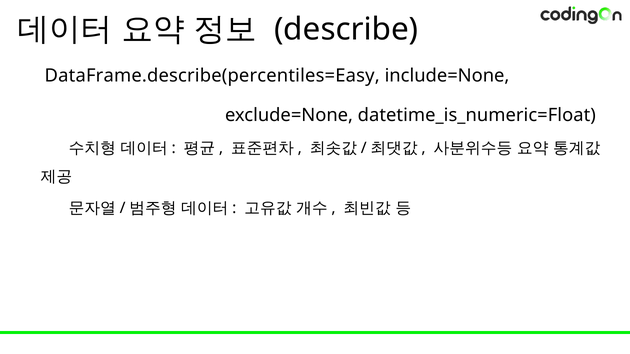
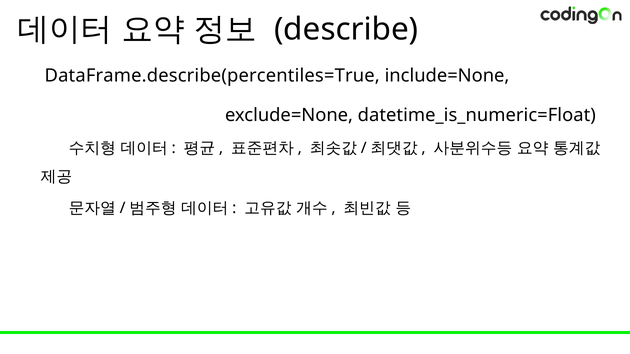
DataFrame.describe(percentiles=Easy: DataFrame.describe(percentiles=Easy -> DataFrame.describe(percentiles=True (212, 76)
